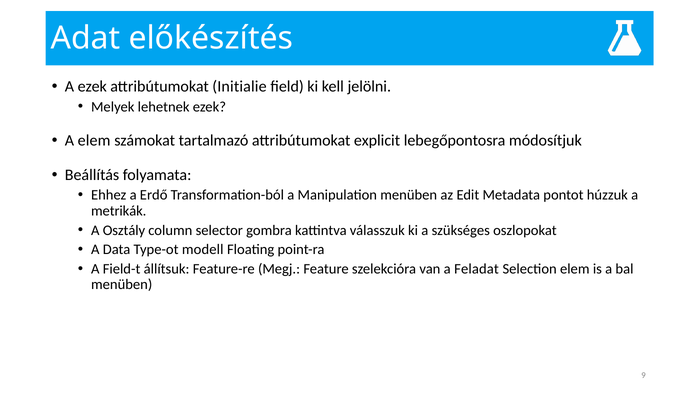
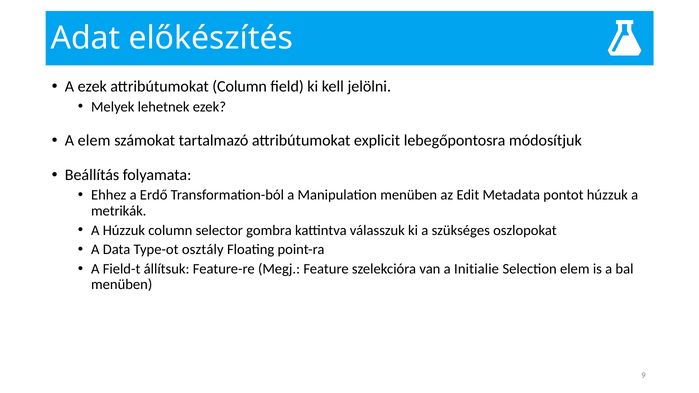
attribútumokat Initialie: Initialie -> Column (240, 87)
A Osztály: Osztály -> Húzzuk (124, 230)
modell: modell -> osztály (203, 250)
Feladat: Feladat -> Initialie (477, 269)
